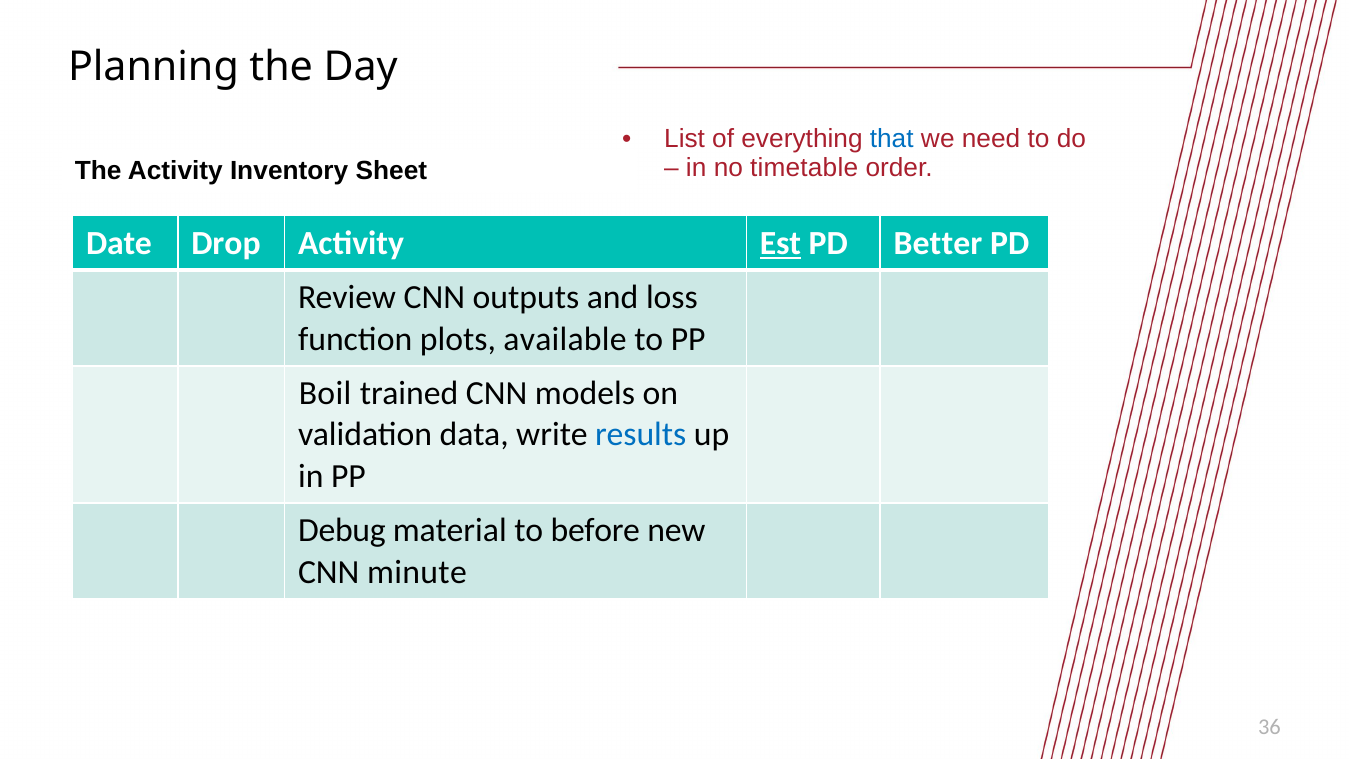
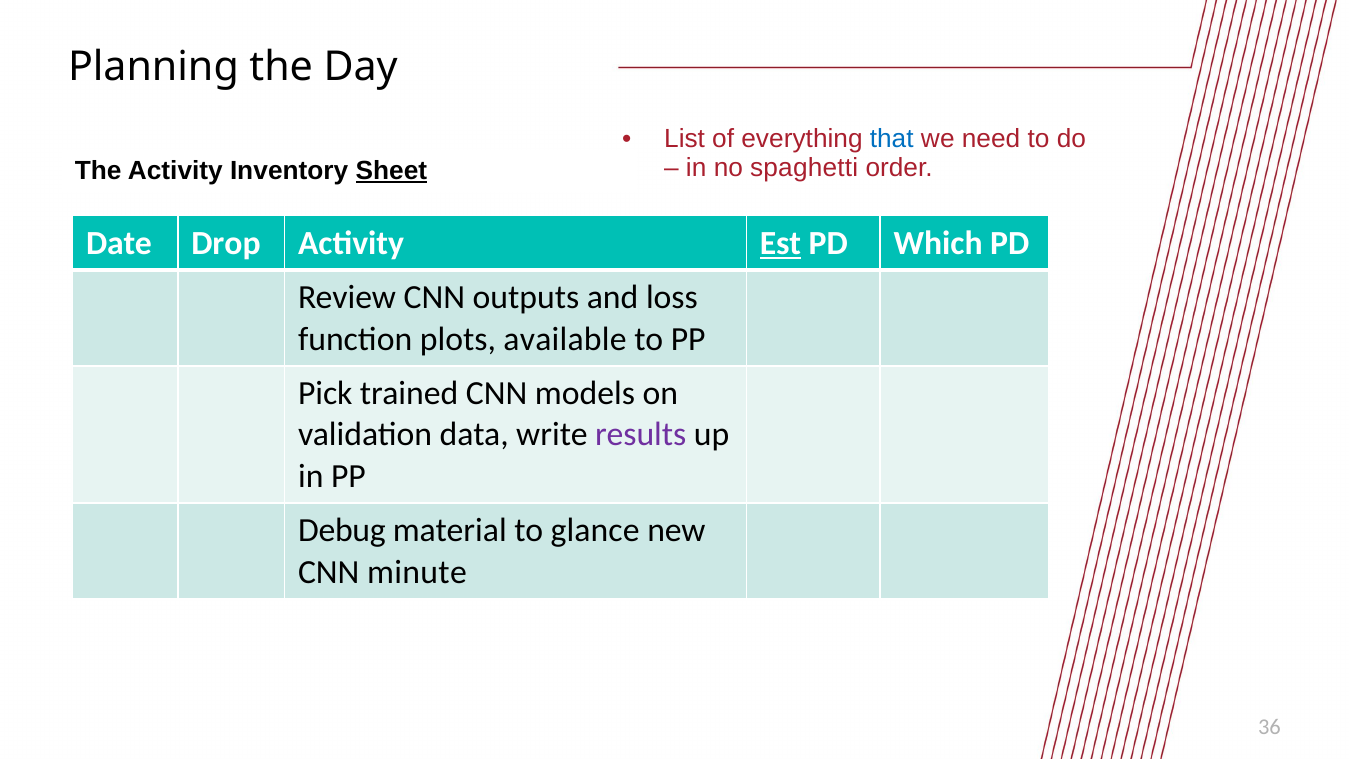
timetable: timetable -> spaghetti (804, 168)
Sheet underline: none -> present (391, 171)
Better: Better -> Which (938, 243)
Boil: Boil -> Pick (325, 394)
results colour: blue -> purple (641, 435)
before: before -> glance (595, 531)
